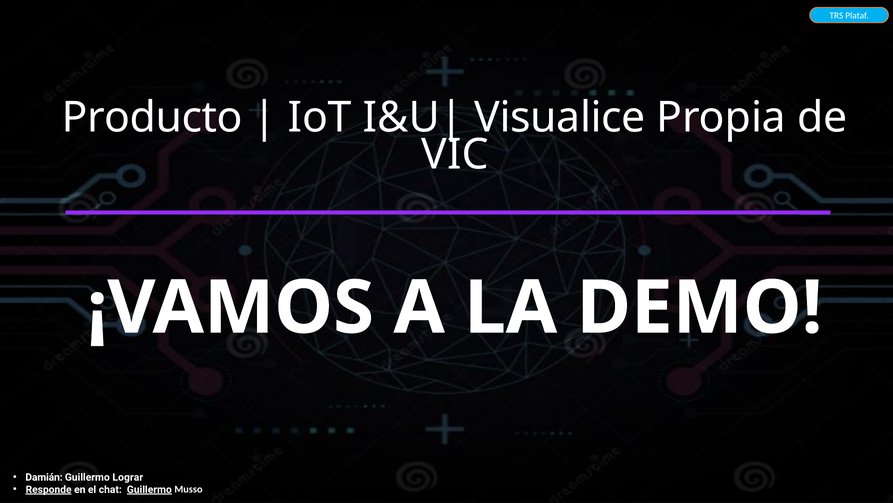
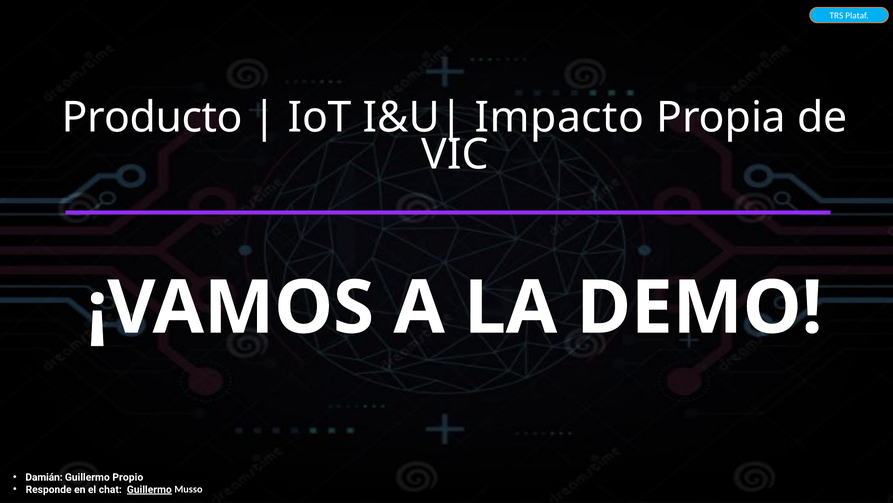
Visualice: Visualice -> Impacto (560, 117)
Lograr: Lograr -> Propio (128, 477)
Responde underline: present -> none (49, 489)
